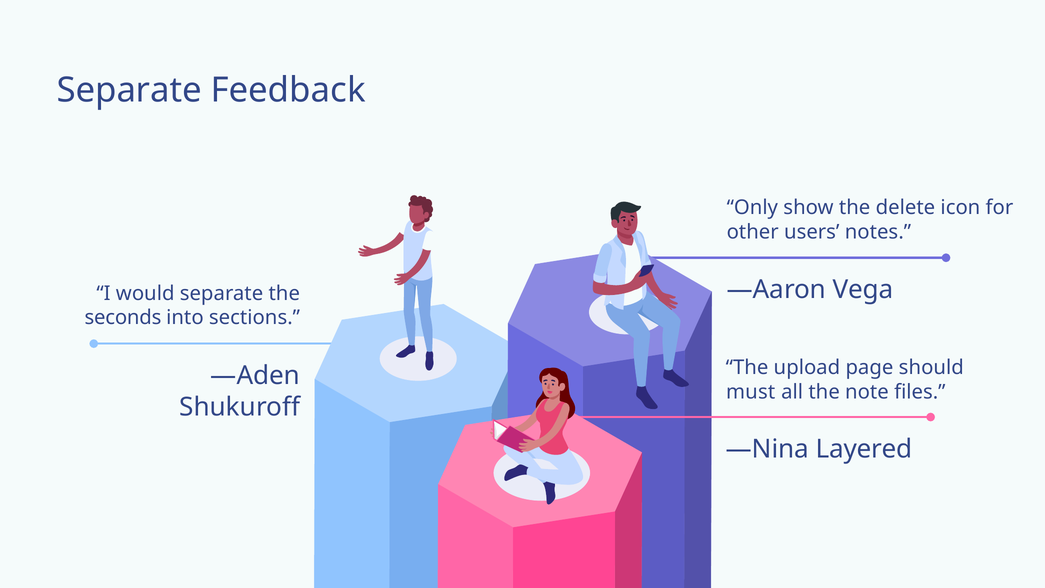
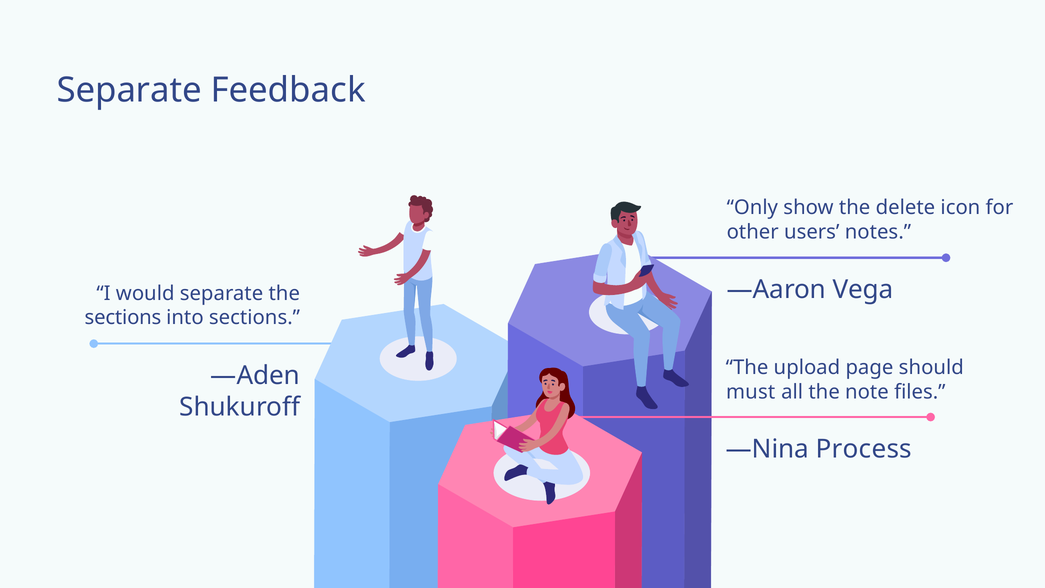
seconds: seconds -> sections (123, 318)
Layered: Layered -> Process (864, 449)
